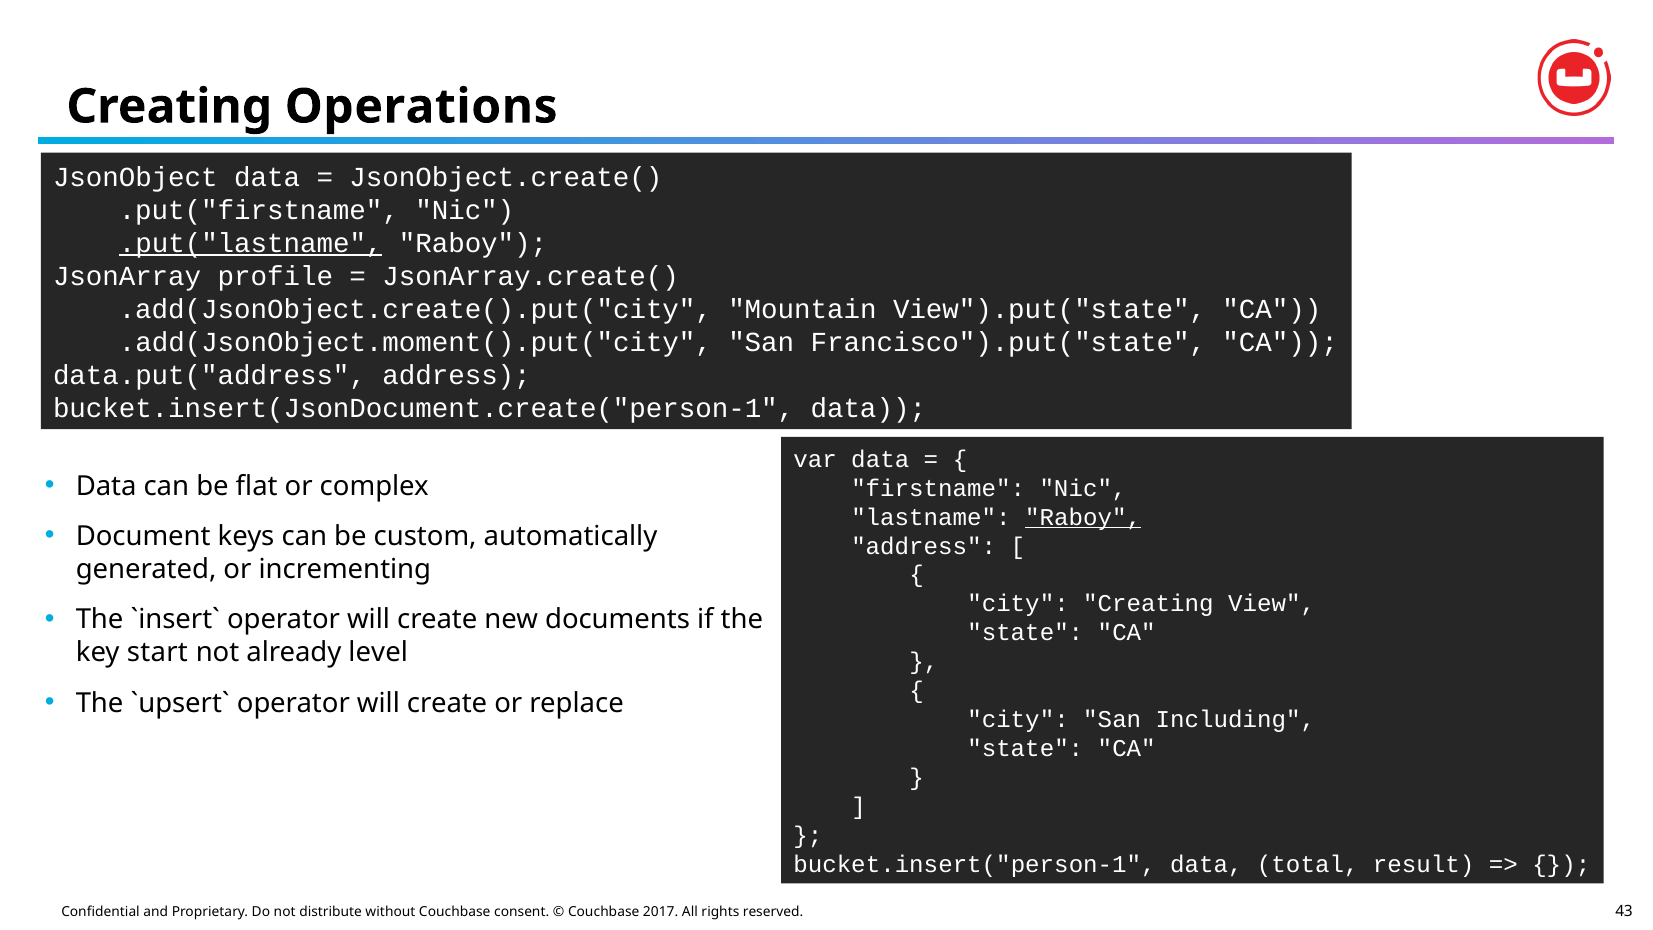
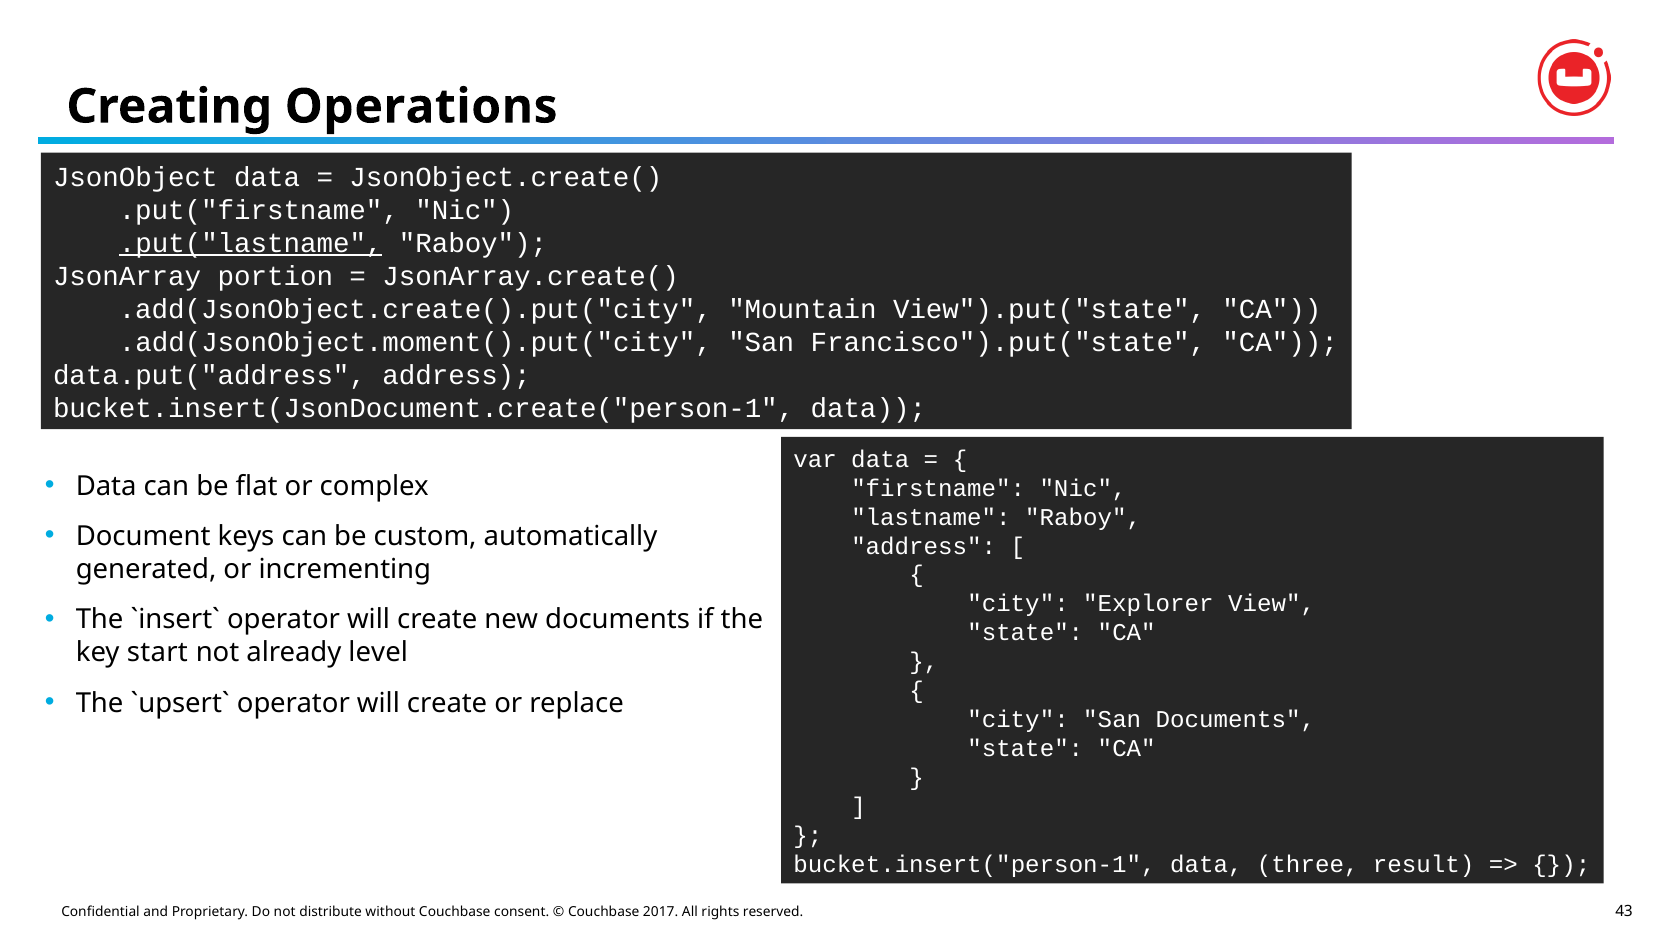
profile: profile -> portion (275, 276)
Raboy underline: present -> none (1083, 517)
city Creating: Creating -> Explorer (1148, 604)
San Including: Including -> Documents (1235, 720)
total: total -> three (1308, 864)
